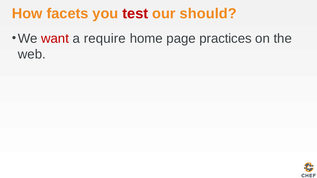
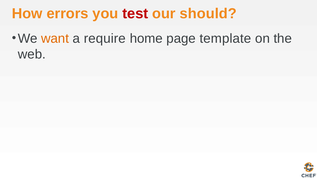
facets: facets -> errors (68, 14)
want colour: red -> orange (55, 39)
practices: practices -> template (225, 39)
